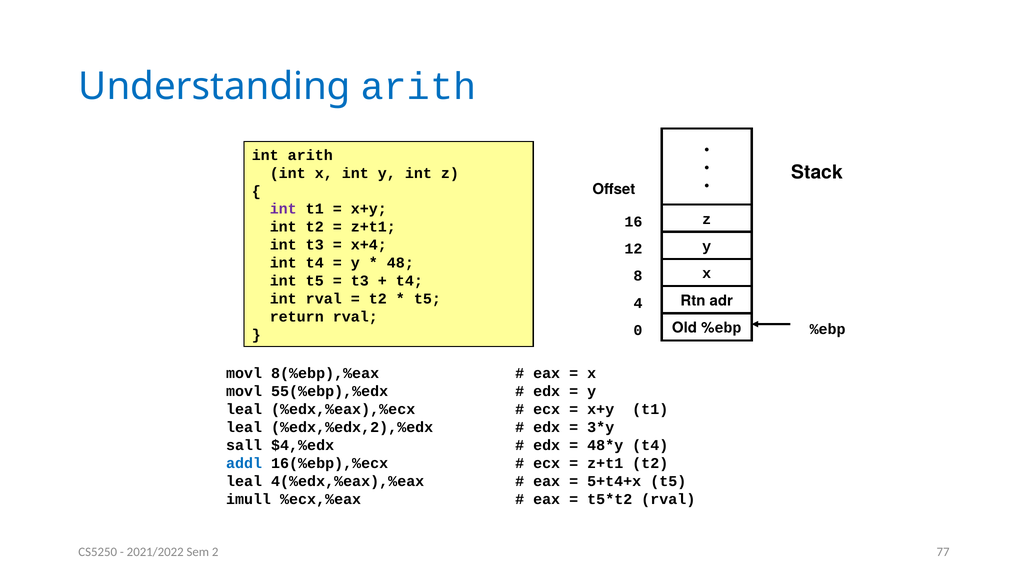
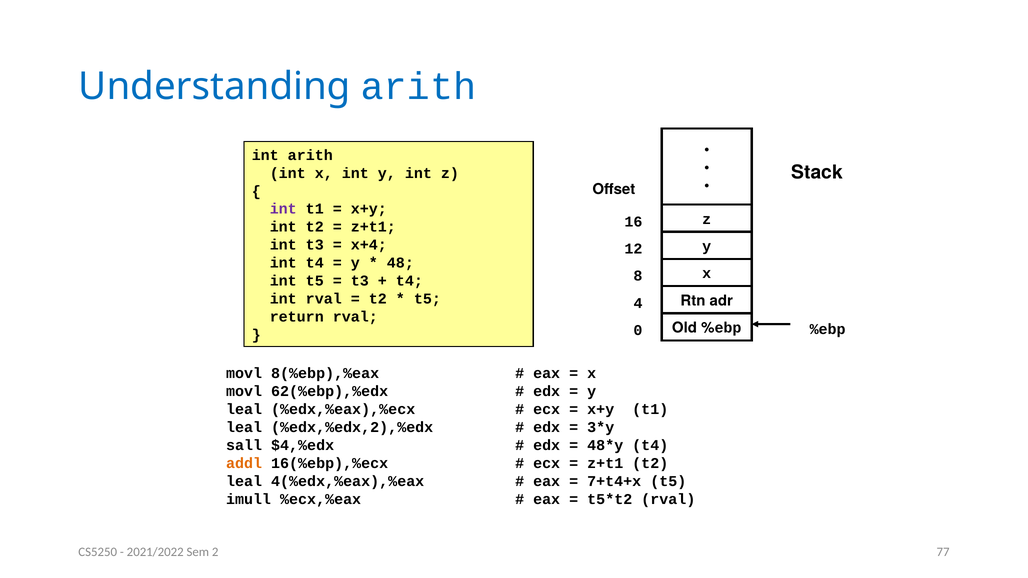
55(%ebp),%edx: 55(%ebp),%edx -> 62(%ebp),%edx (330, 392)
addl colour: blue -> orange (244, 464)
5+t4+x: 5+t4+x -> 7+t4+x (614, 482)
